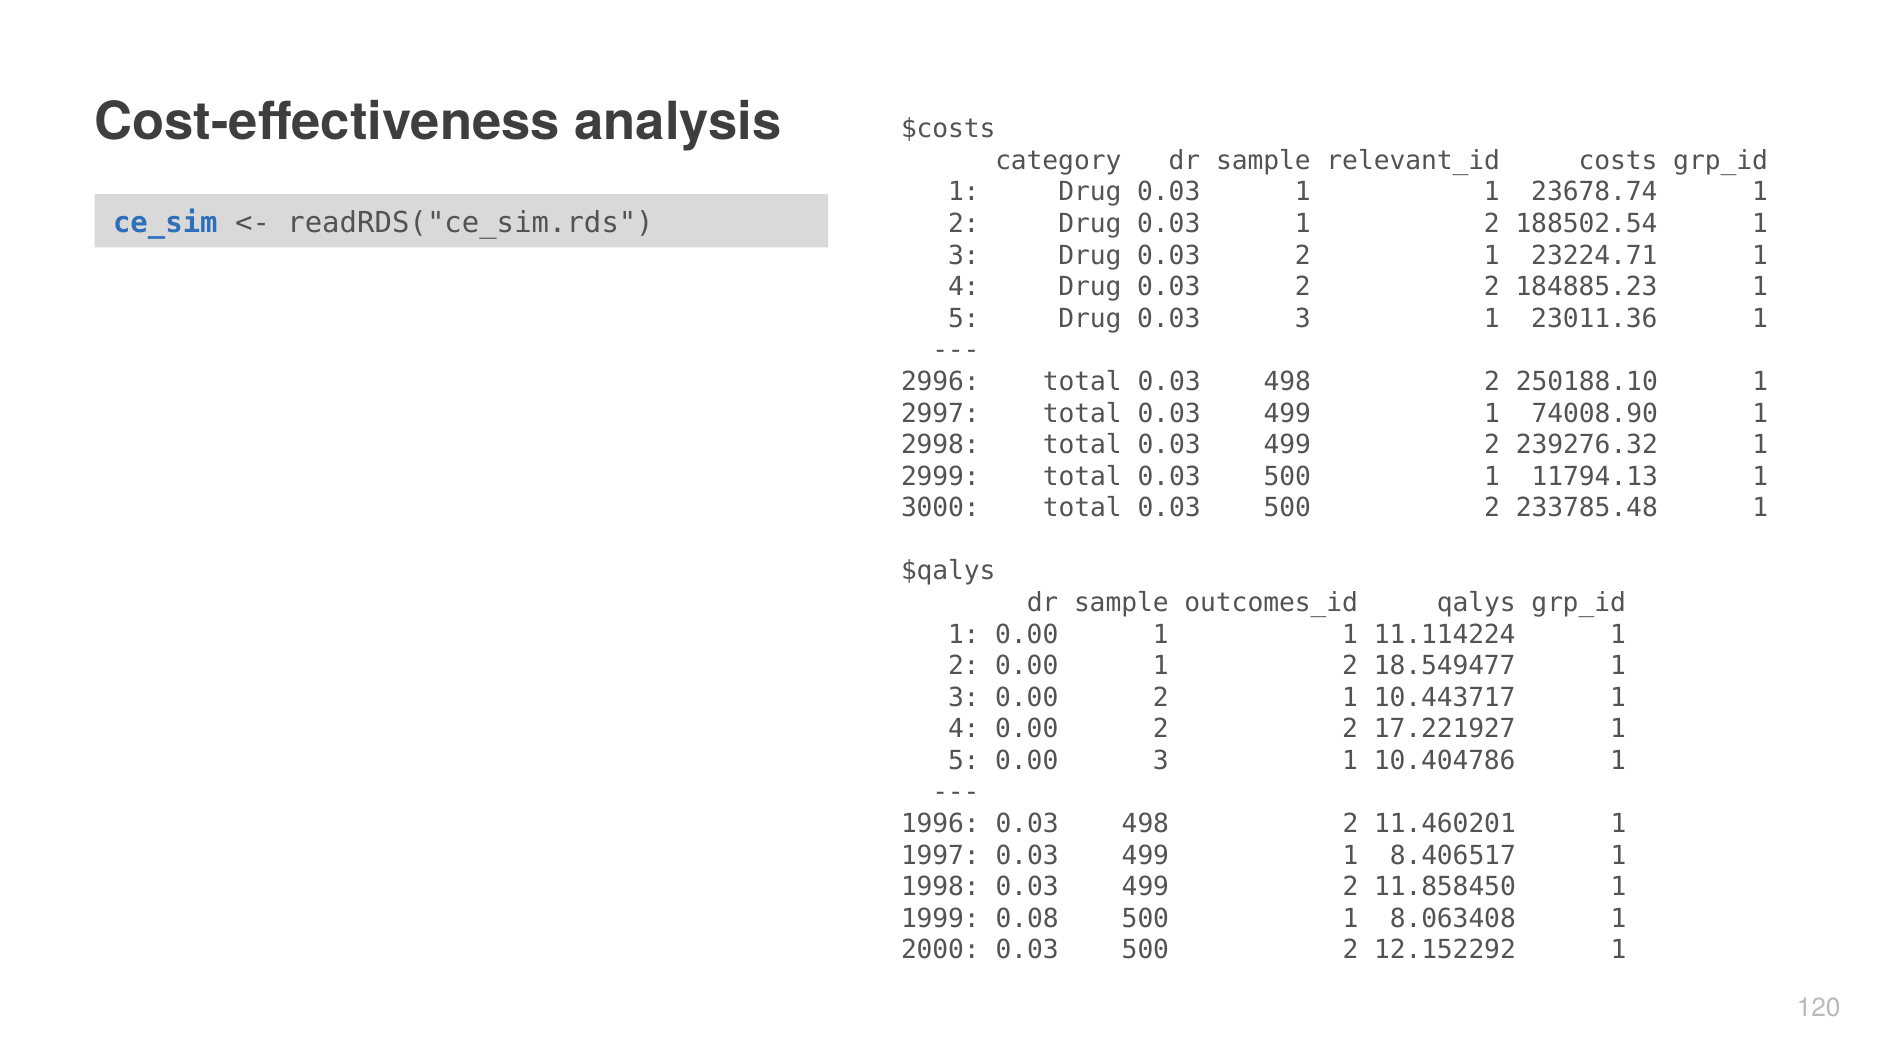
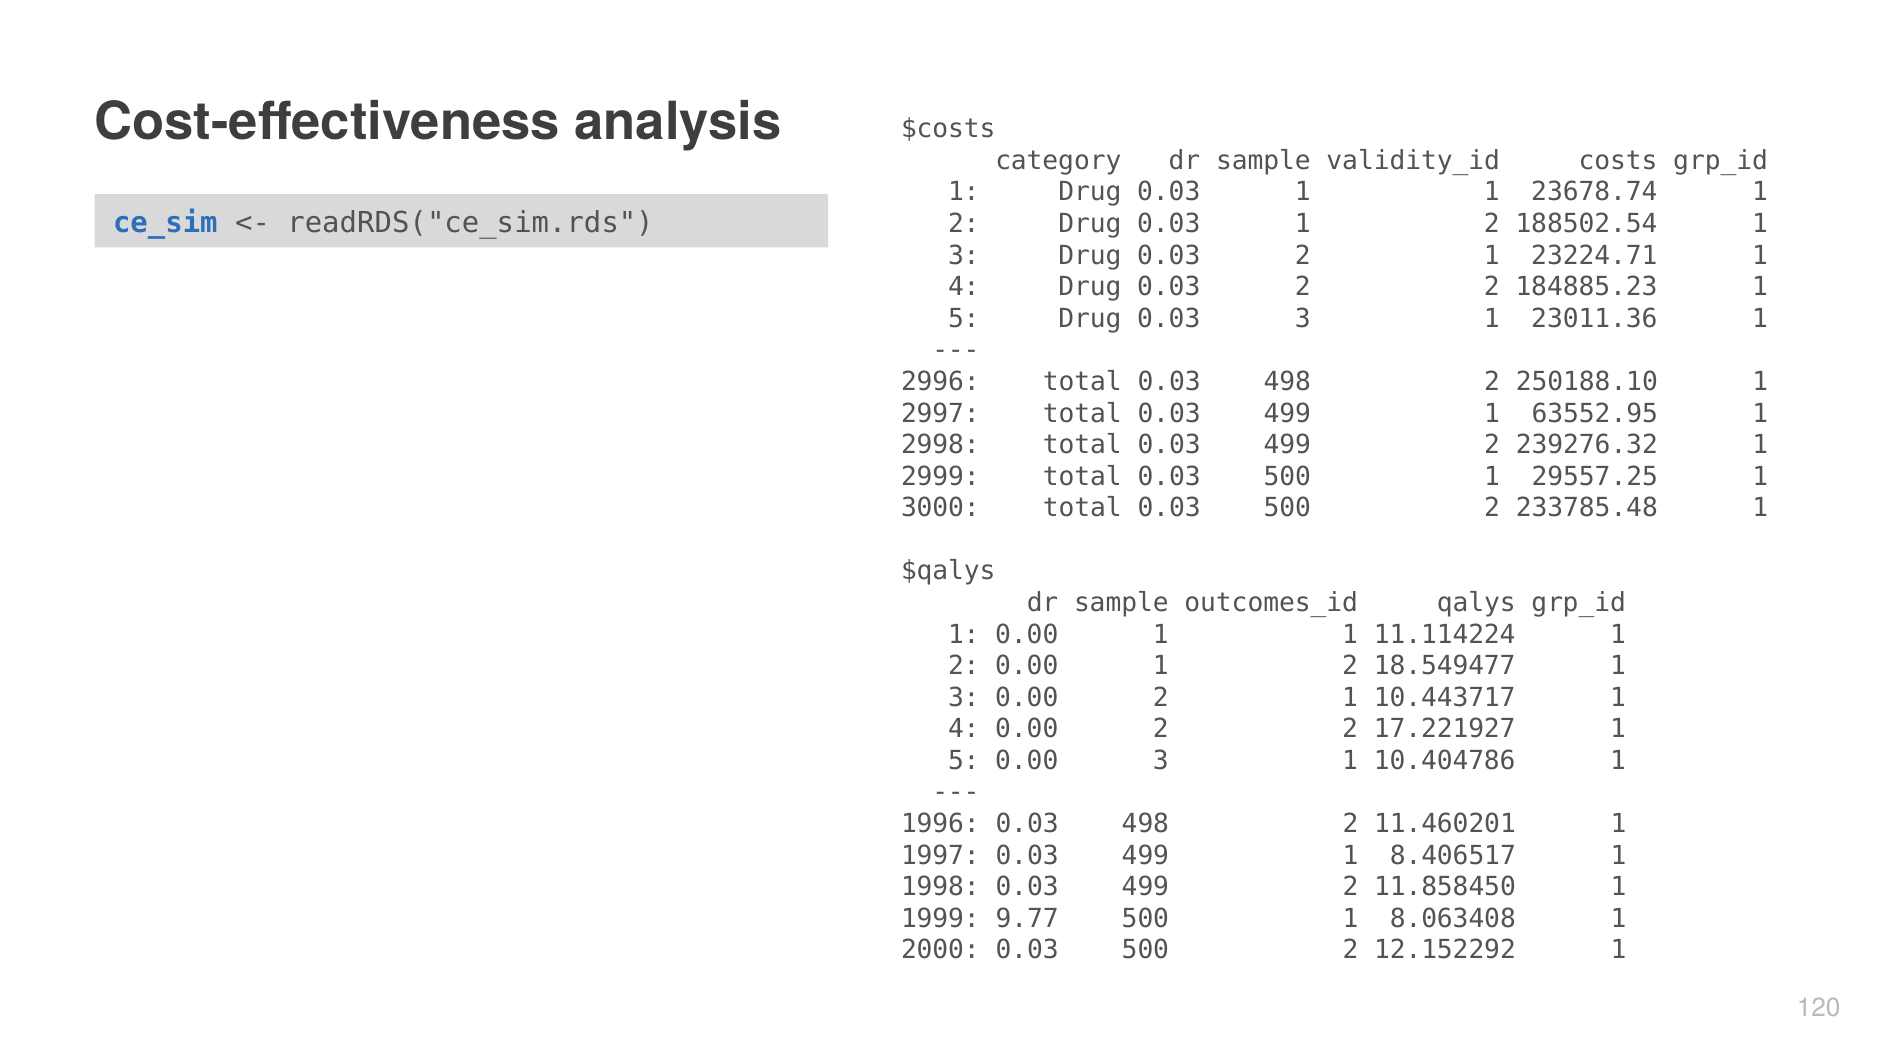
relevant_id: relevant_id -> validity_id (1413, 161)
74008.90: 74008.90 -> 63552.95 (1595, 413)
11794.13: 11794.13 -> 29557.25 (1595, 477)
0.08: 0.08 -> 9.77 (1027, 919)
